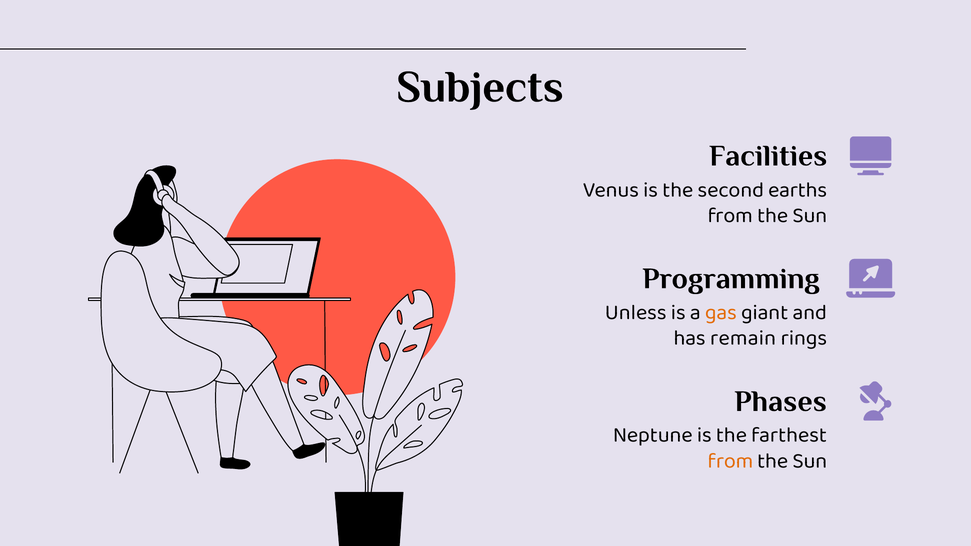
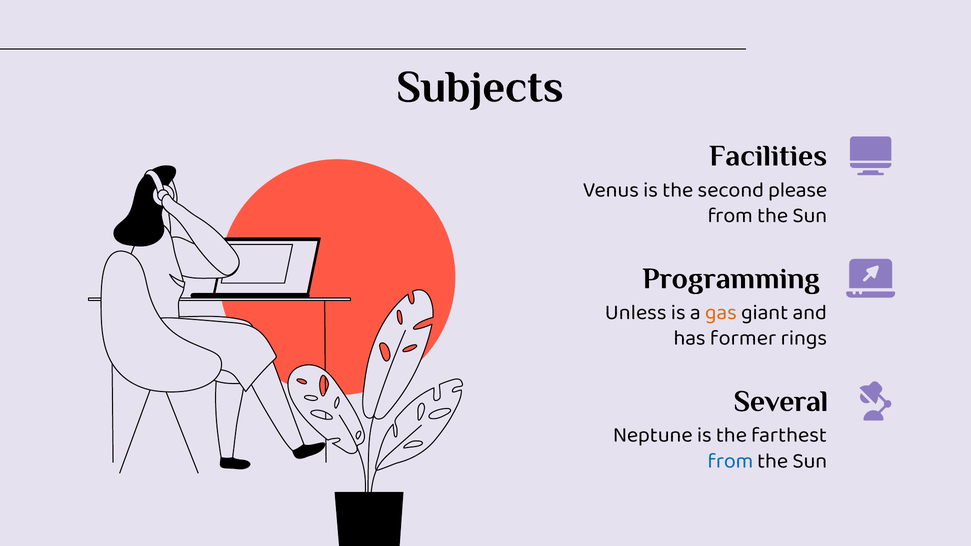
earths: earths -> please (798, 190)
remain: remain -> former (743, 338)
Phases: Phases -> Several (781, 401)
from colour: orange -> blue (730, 461)
